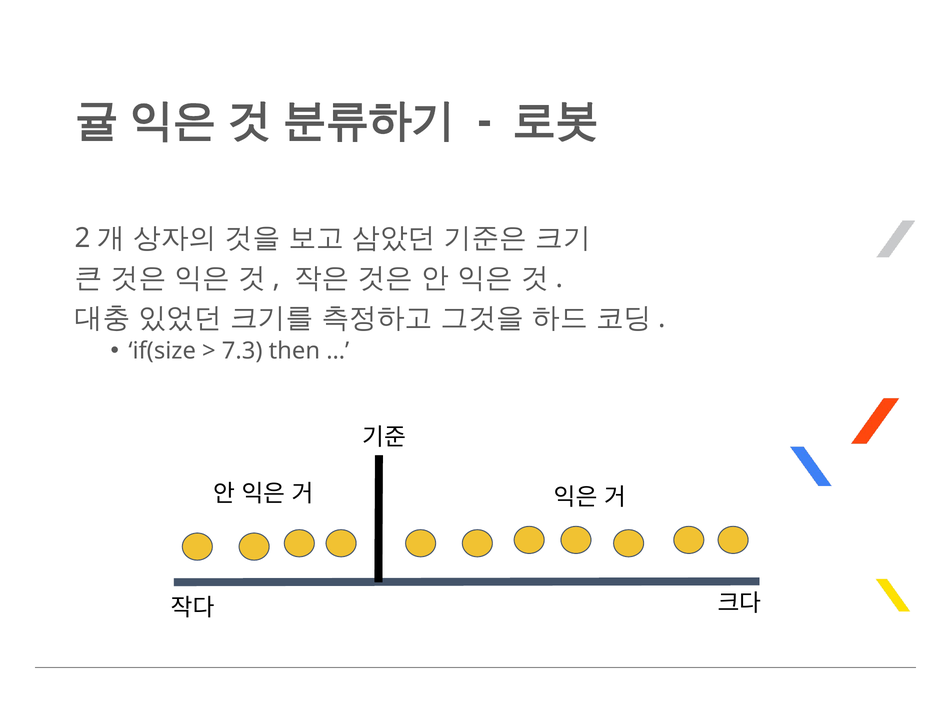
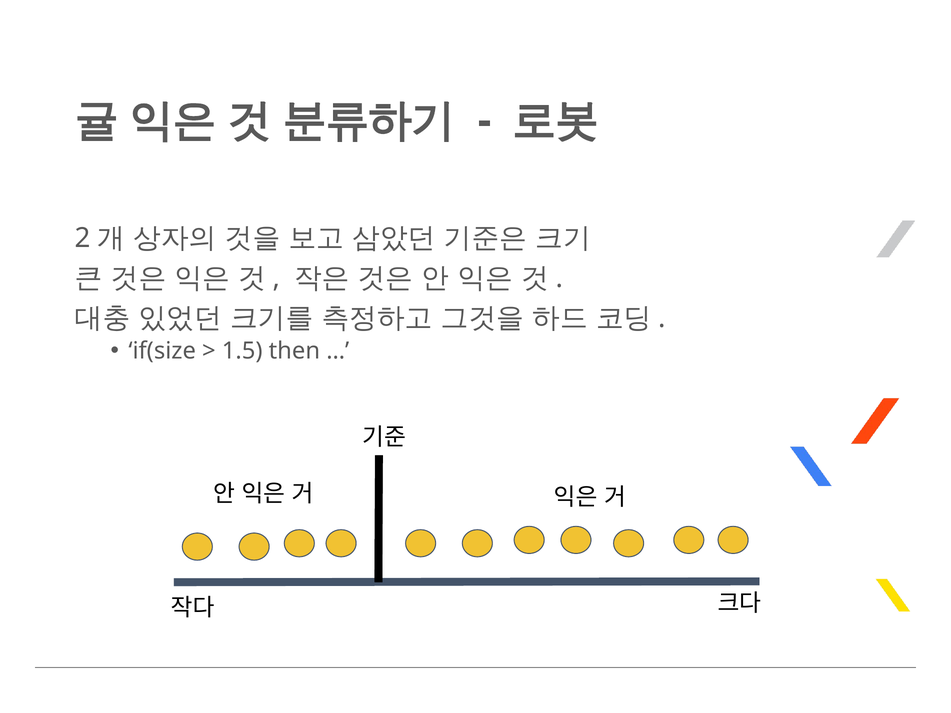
7.3: 7.3 -> 1.5 (242, 351)
